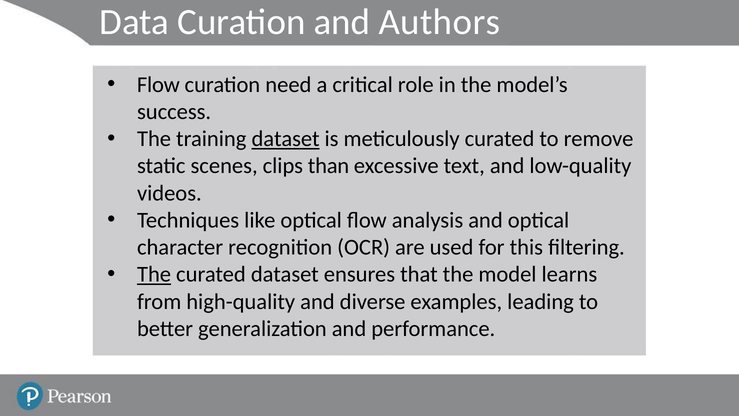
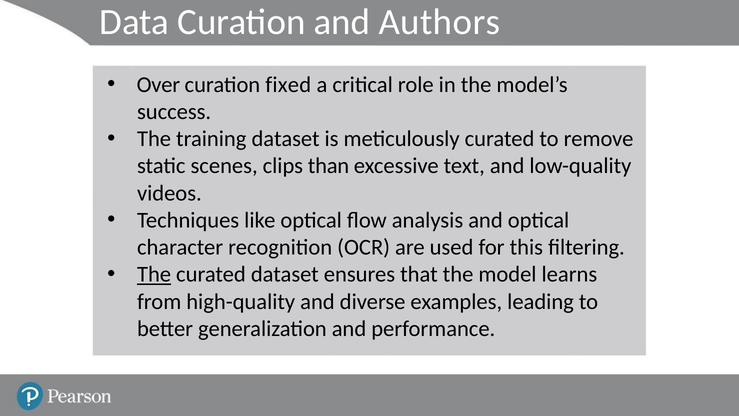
Flow: Flow -> Over (158, 85)
need: need -> fixed (288, 85)
dataset underline: present -> none (286, 139)
